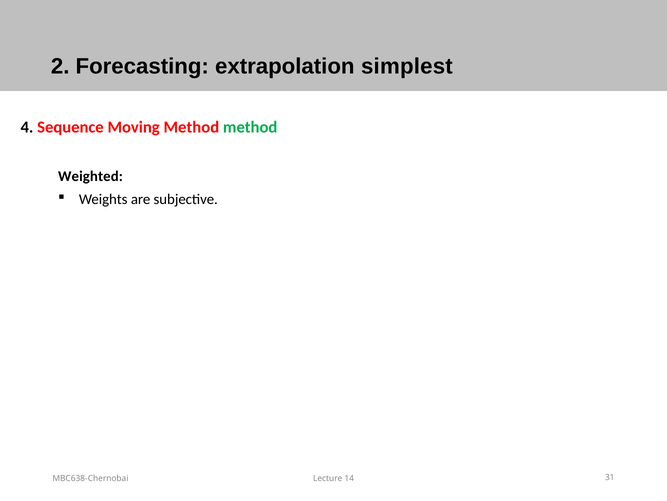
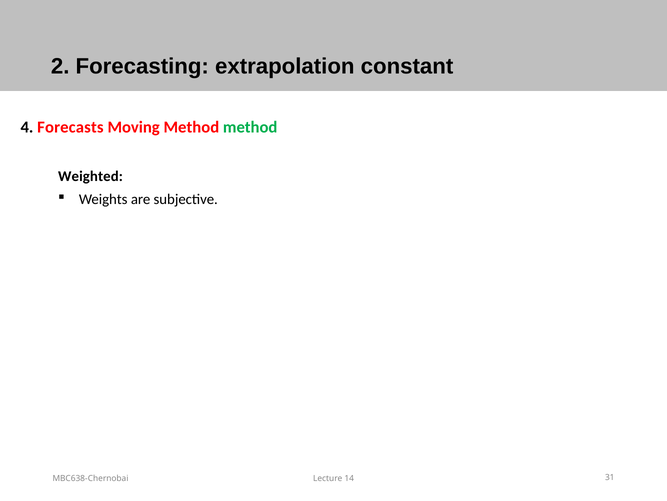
simplest: simplest -> constant (407, 67)
Sequence: Sequence -> Forecasts (70, 127)
